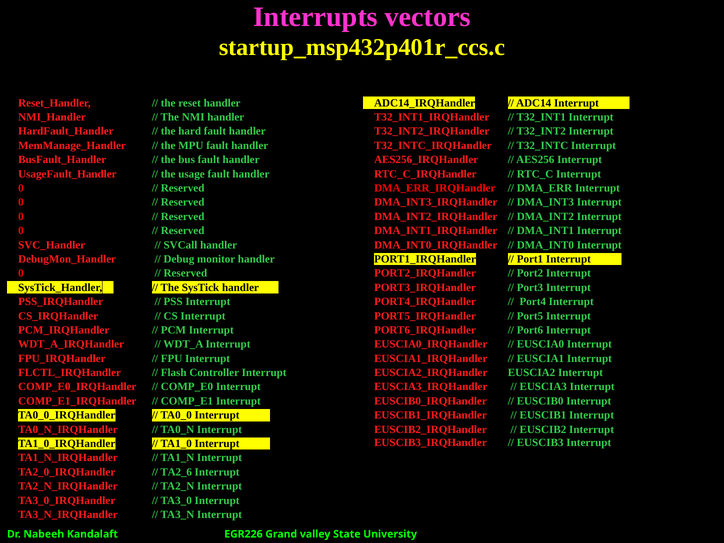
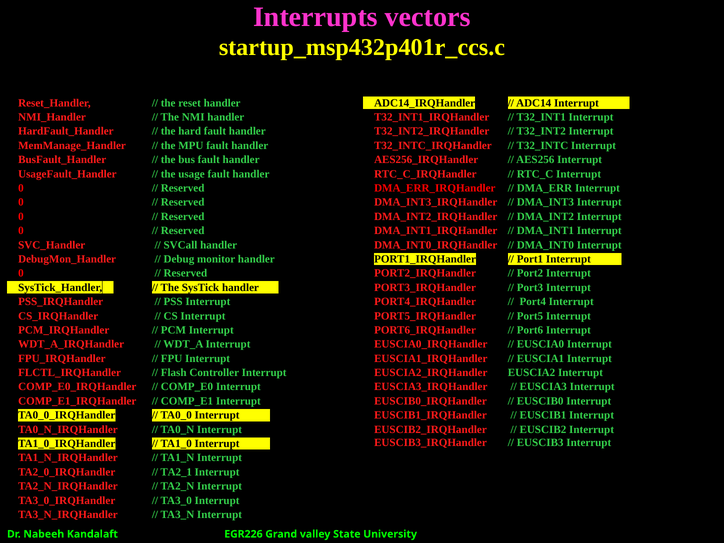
TA2_6: TA2_6 -> TA2_1 (176, 472)
